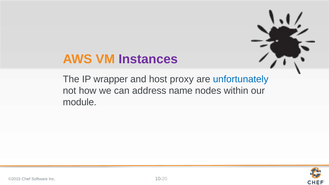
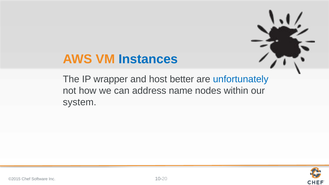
Instances colour: purple -> blue (148, 59)
proxy: proxy -> better (182, 79)
module: module -> system (80, 102)
